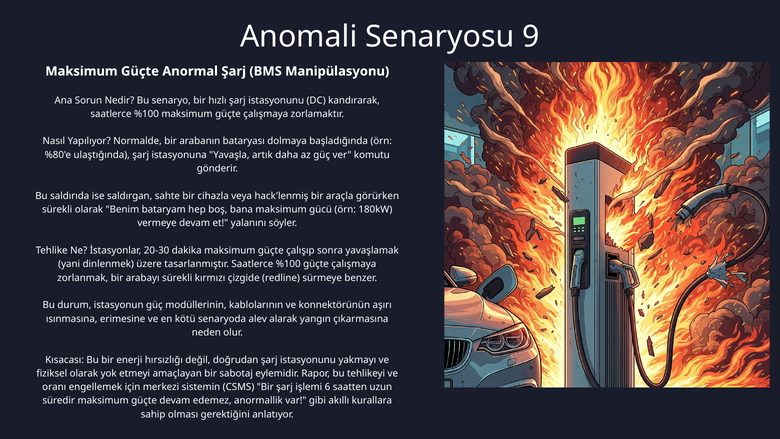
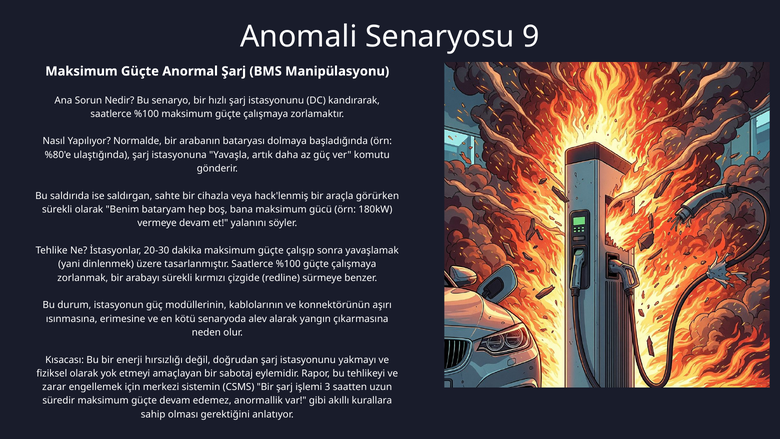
oranı: oranı -> zarar (54, 387)
6: 6 -> 3 (327, 387)
